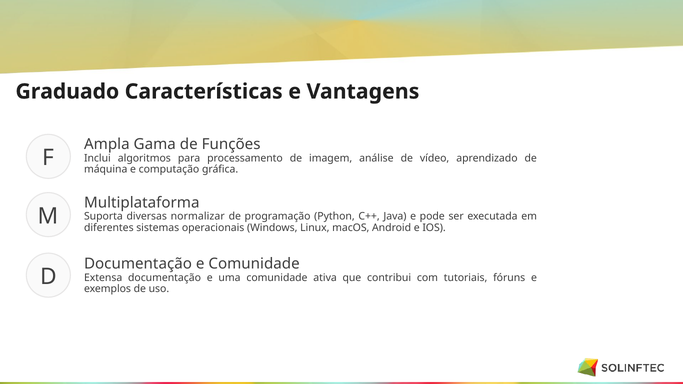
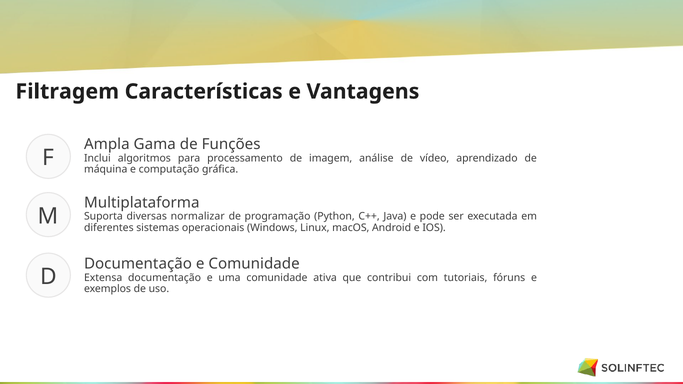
Graduado: Graduado -> Filtragem (67, 92)
